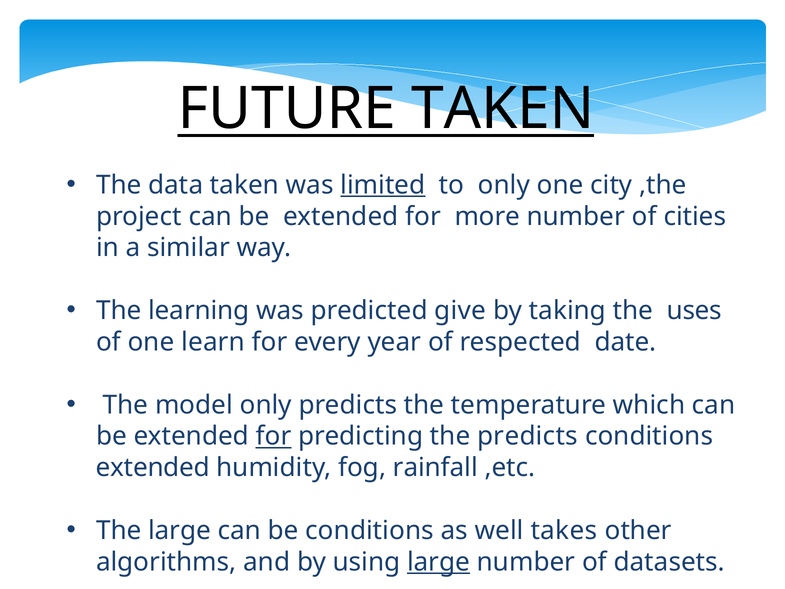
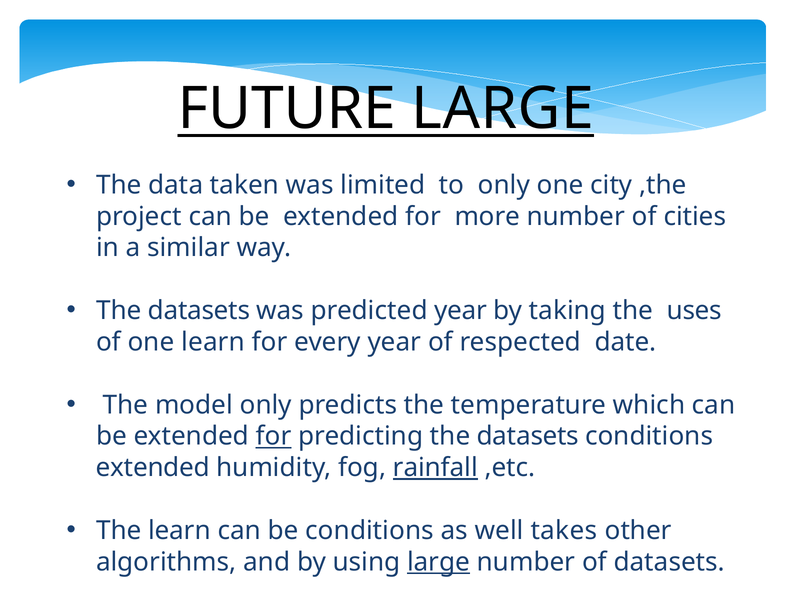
FUTURE TAKEN: TAKEN -> LARGE (503, 109)
limited underline: present -> none (383, 185)
learning: learning -> datasets (199, 311)
predicted give: give -> year (461, 311)
predicting the predicts: predicts -> datasets (528, 436)
rainfall underline: none -> present (435, 468)
The large: large -> learn (180, 530)
